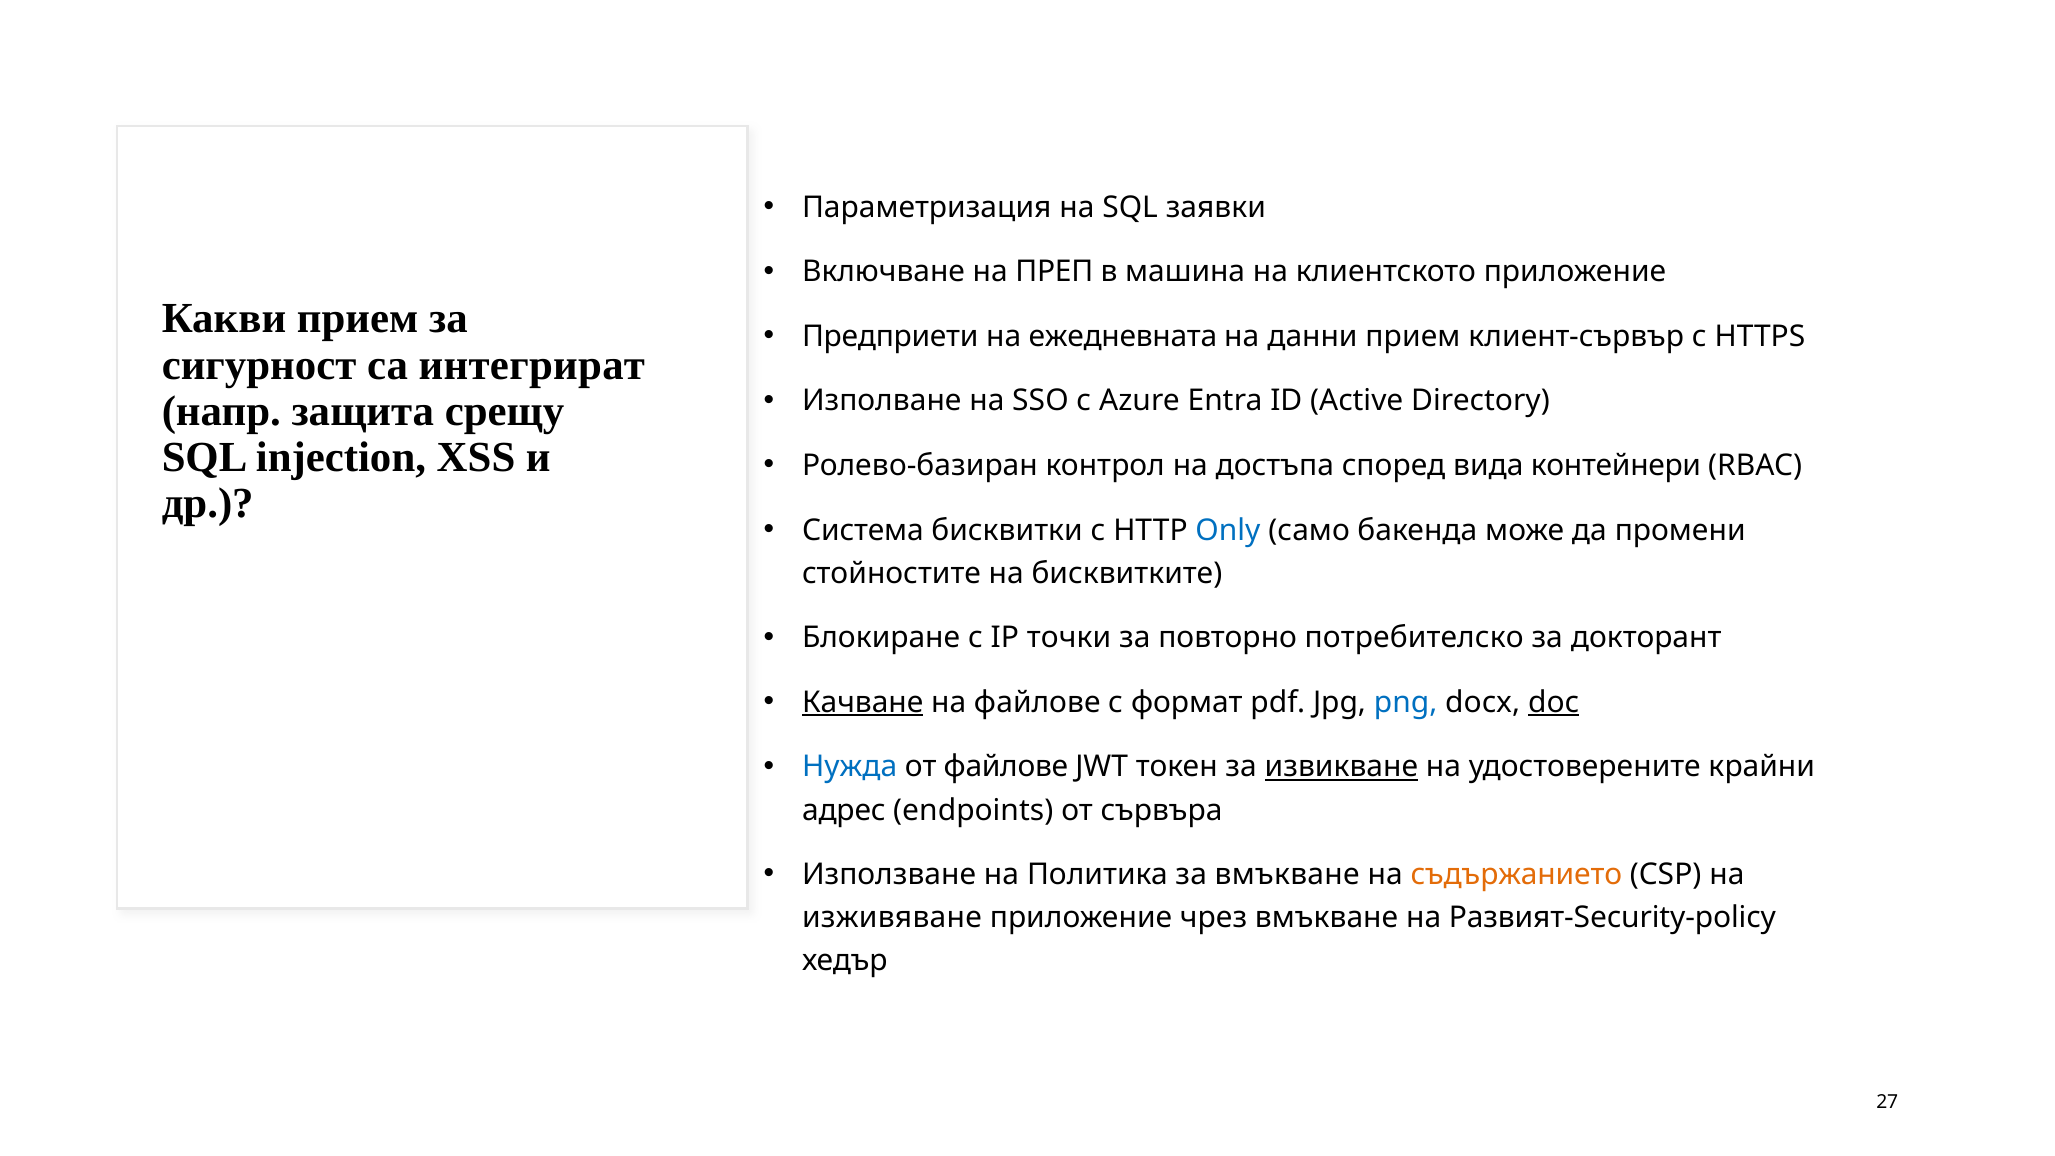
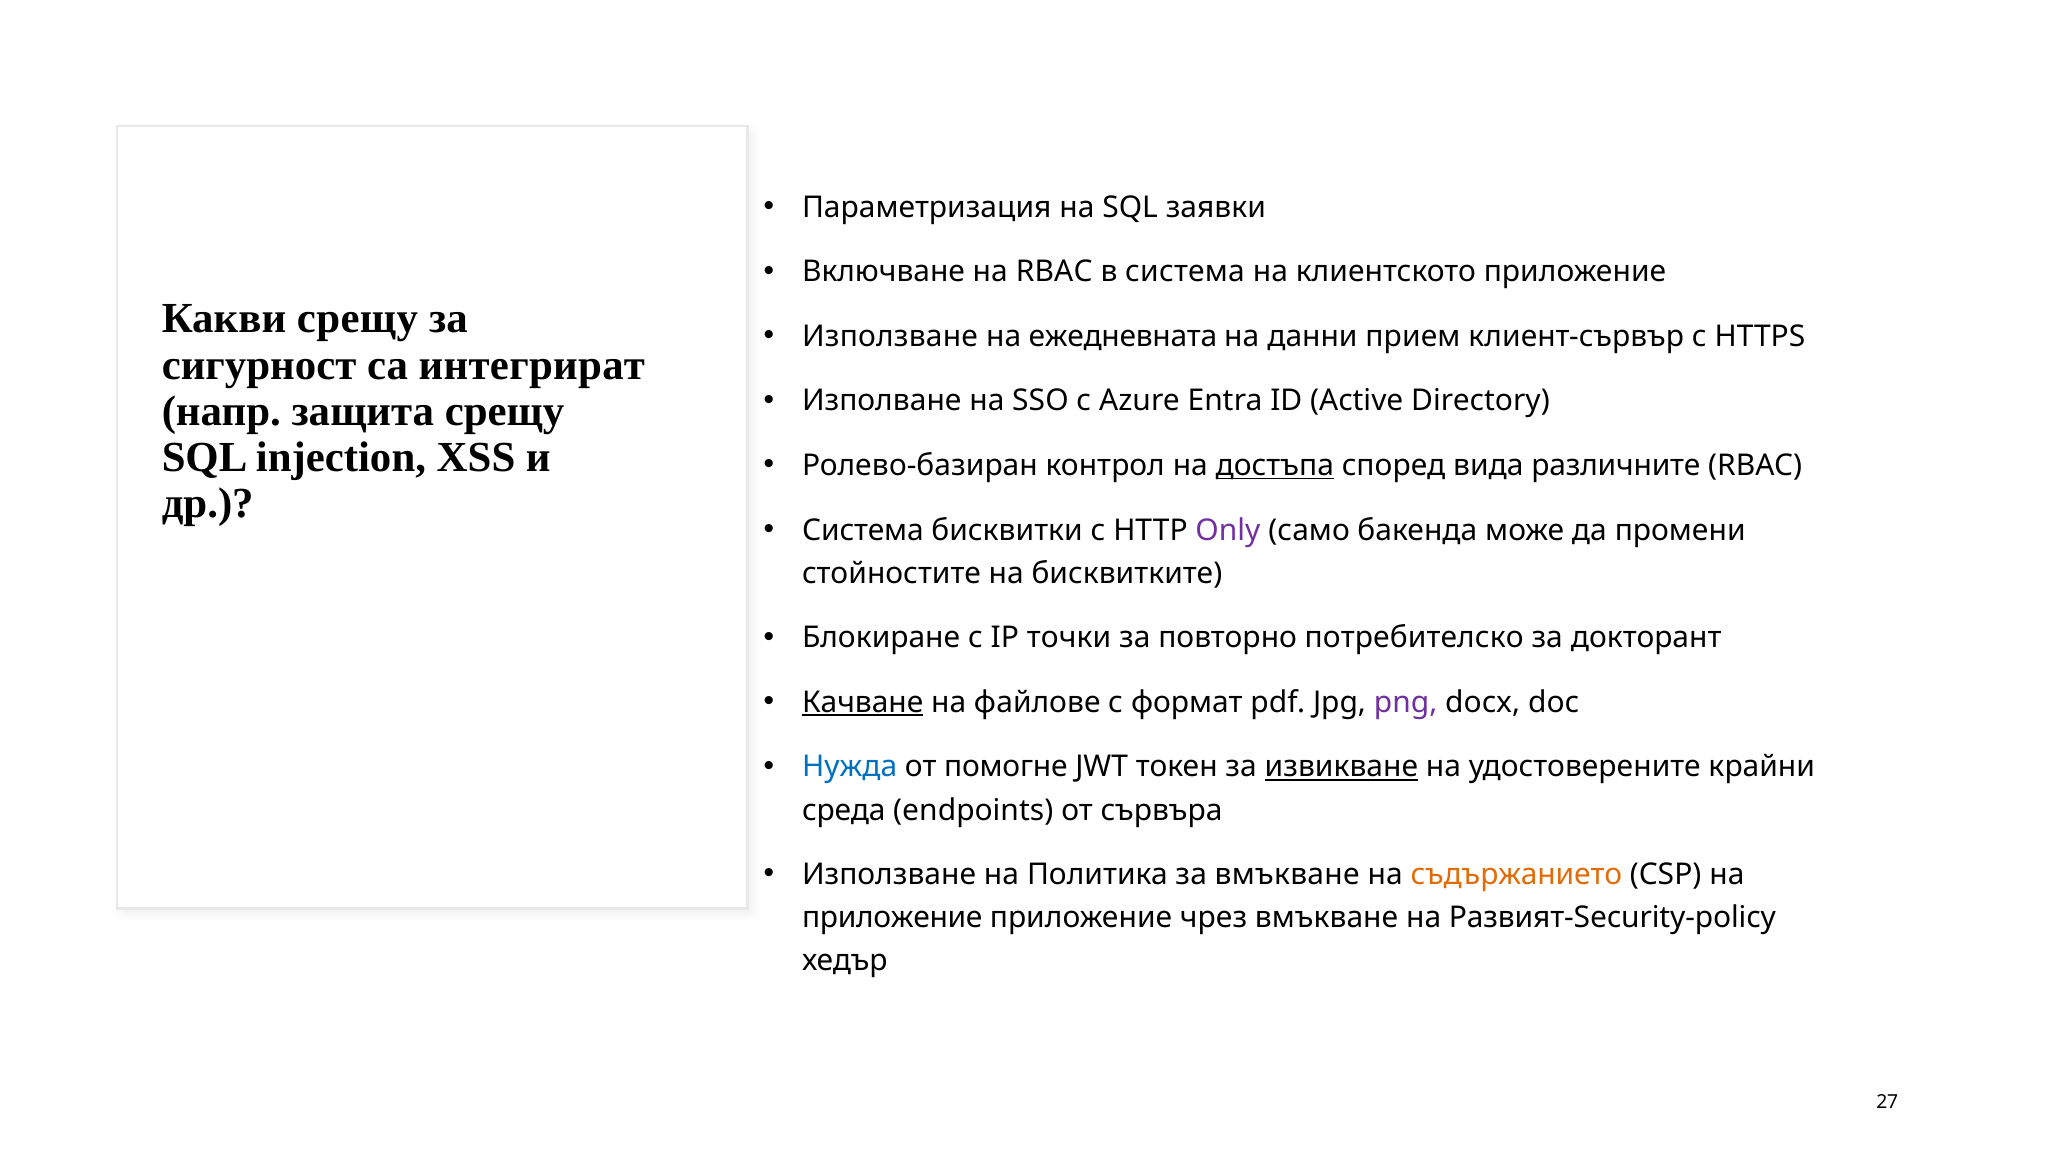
на ПРЕП: ПРЕП -> RBAC (1054, 272)
в машина: машина -> система (1185, 272)
Какви прием: прием -> срещу (357, 319)
Предприети: Предприети -> Използване (890, 336)
достъпа underline: none -> present (1275, 466)
контейнери: контейнери -> различните (1616, 466)
Only colour: blue -> purple (1228, 530)
png colour: blue -> purple (1406, 702)
doc underline: present -> none (1554, 702)
от файлове: файлове -> помогне (1006, 767)
адрес: адрес -> среда (844, 810)
изживяване: изживяване -> приложение (892, 918)
